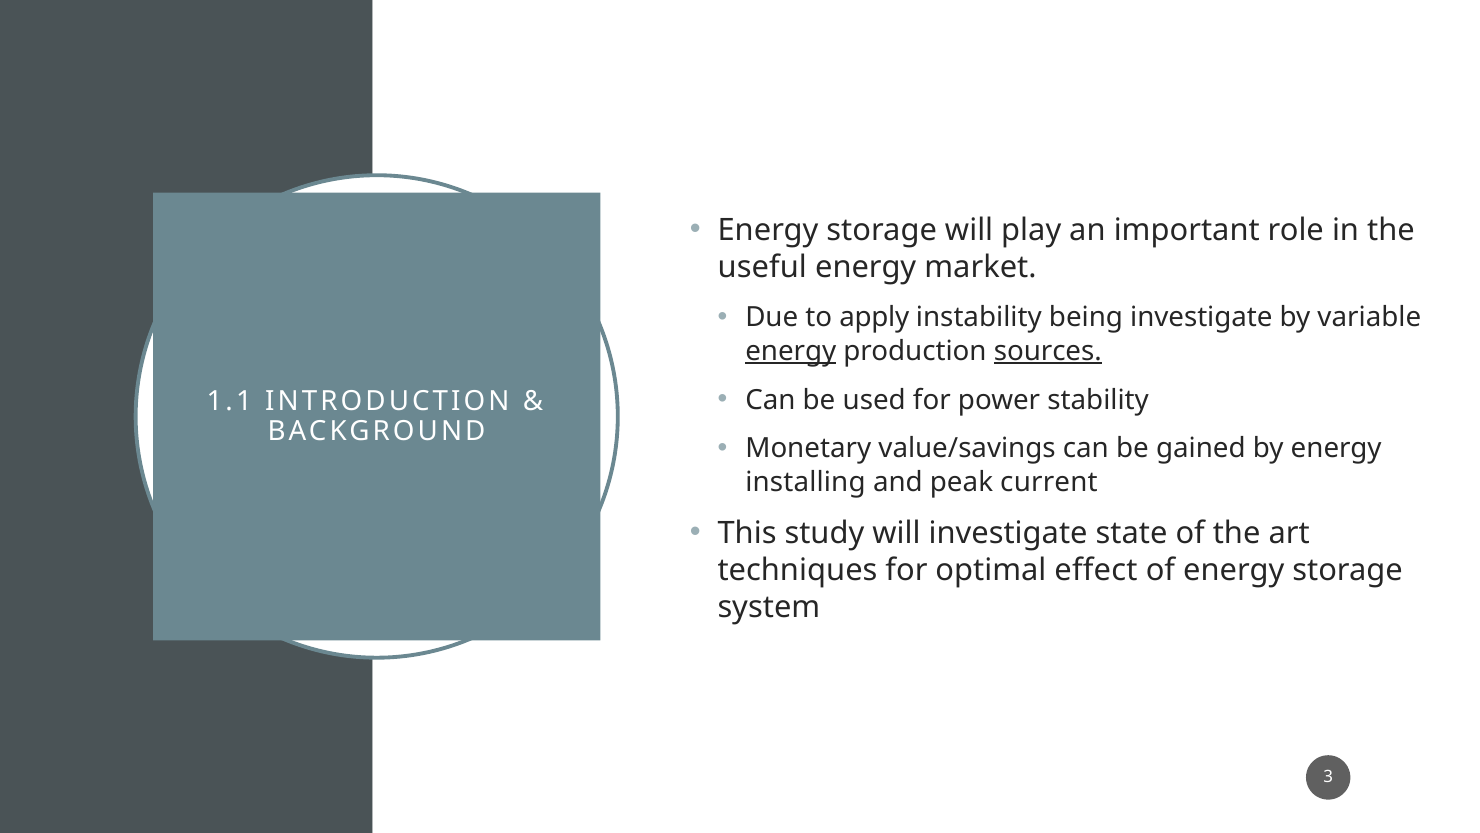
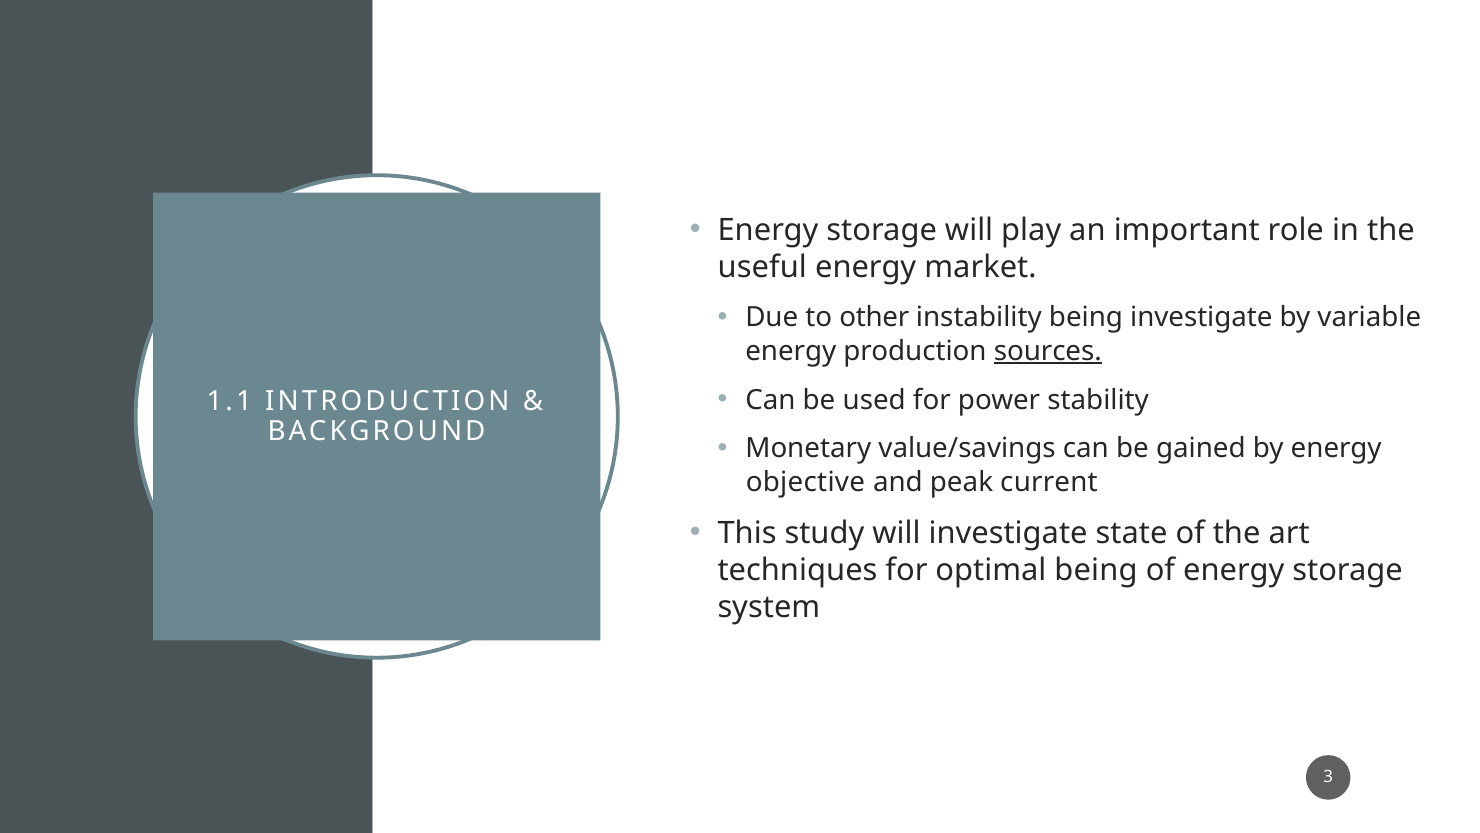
apply: apply -> other (874, 318)
energy underline: present -> none (791, 351)
installing: installing -> objective (805, 482)
optimal effect: effect -> being (1096, 570)
